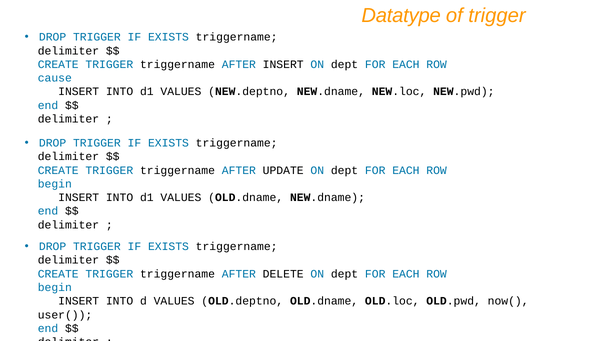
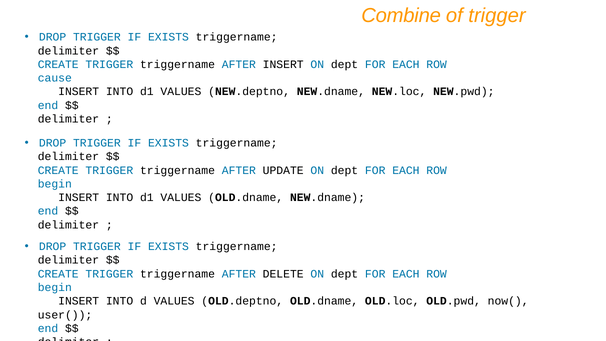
Datatype: Datatype -> Combine (401, 16)
